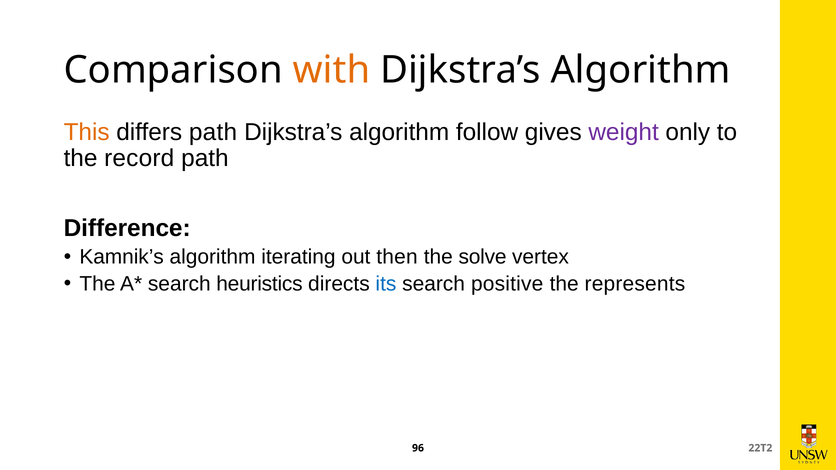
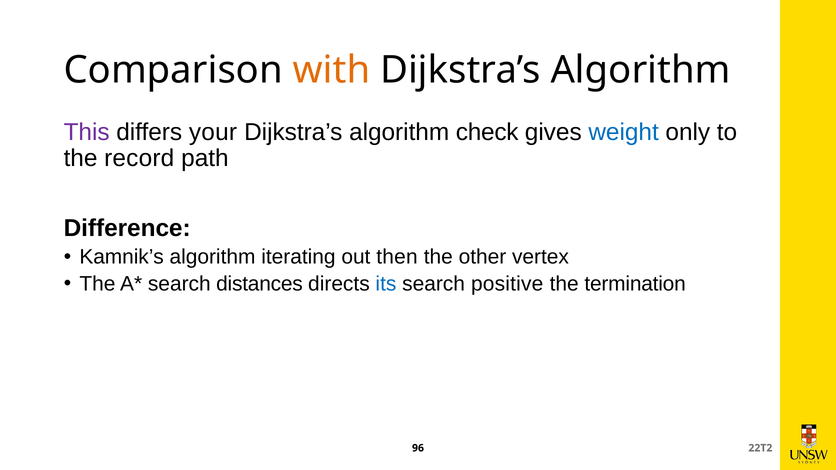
This colour: orange -> purple (87, 132)
differs path: path -> your (213, 132)
follow: follow -> check (487, 132)
weight colour: purple -> blue (624, 132)
solve: solve -> other (482, 257)
heuristics: heuristics -> distances (259, 284)
represents: represents -> termination (635, 284)
